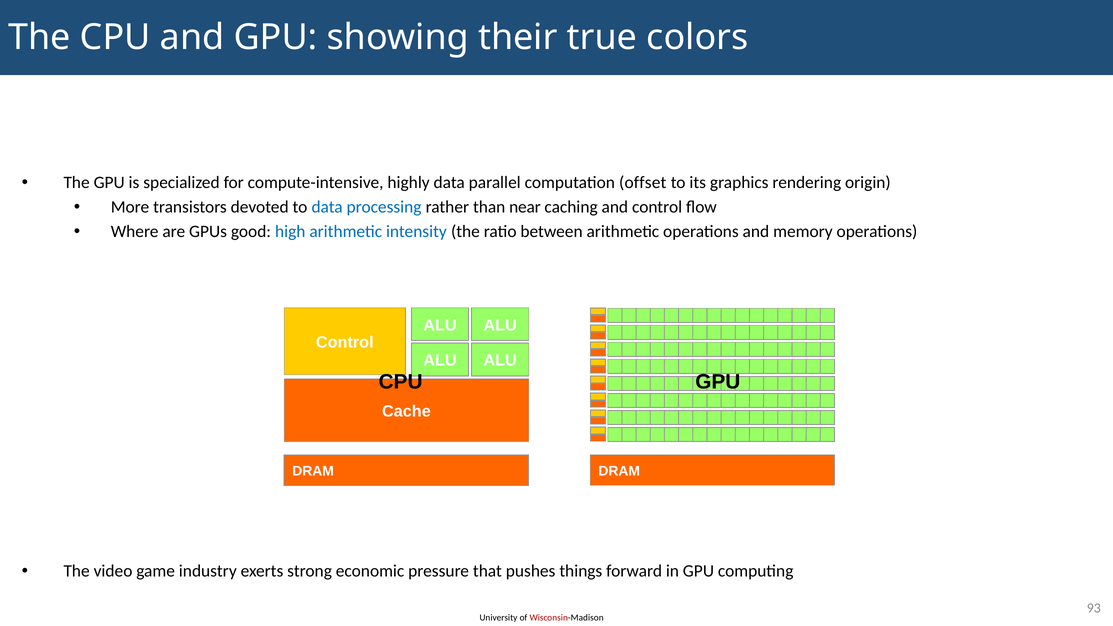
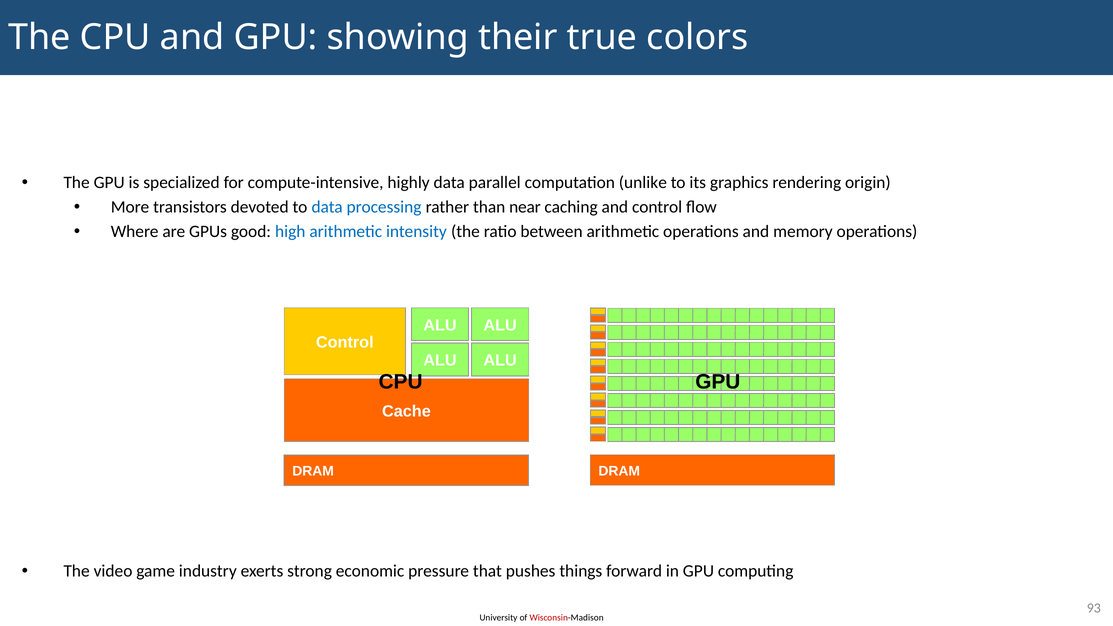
offset: offset -> unlike (643, 182)
